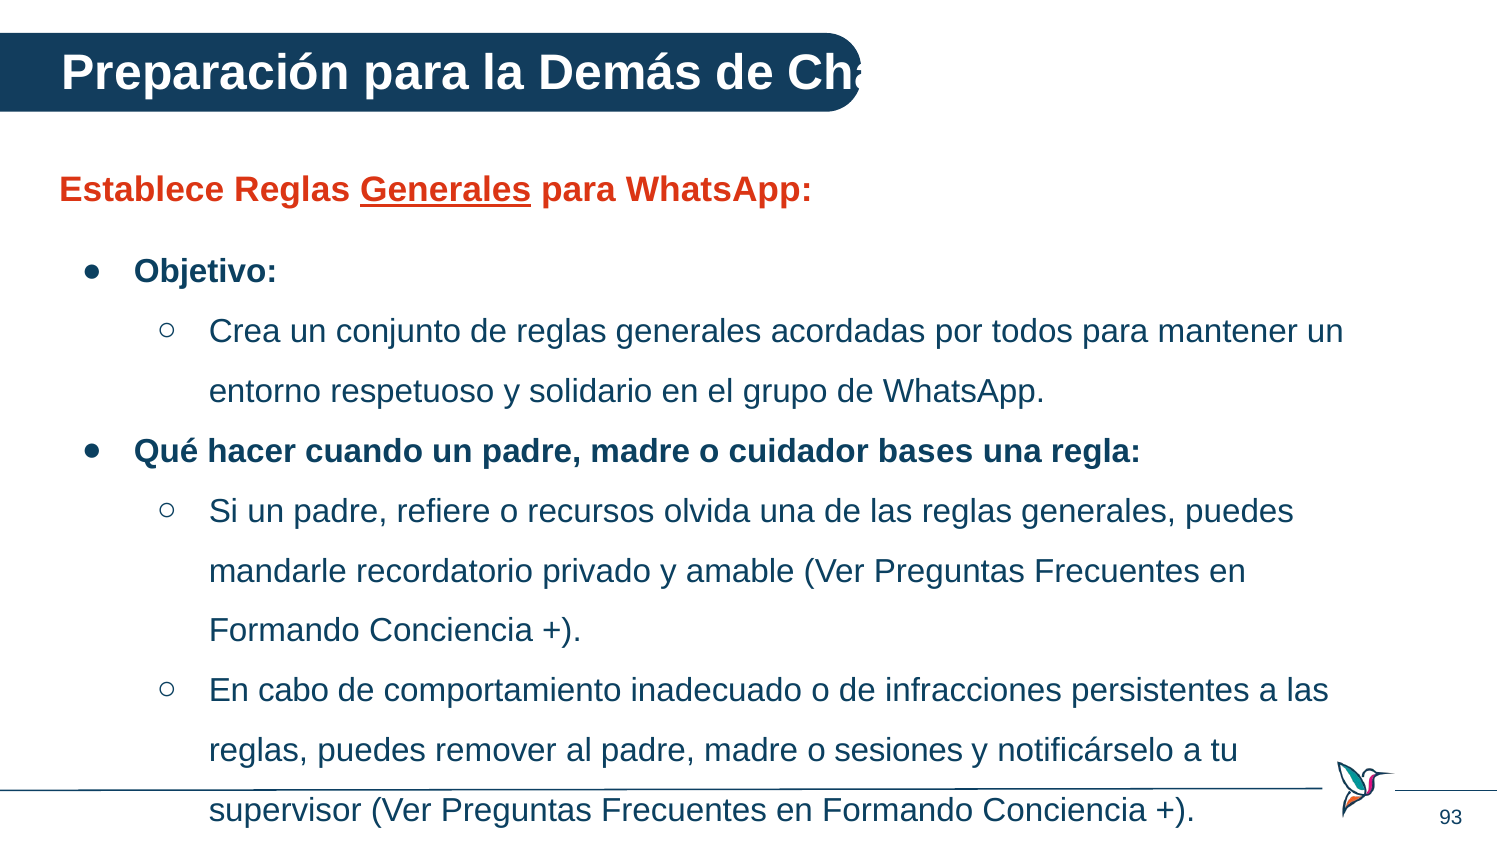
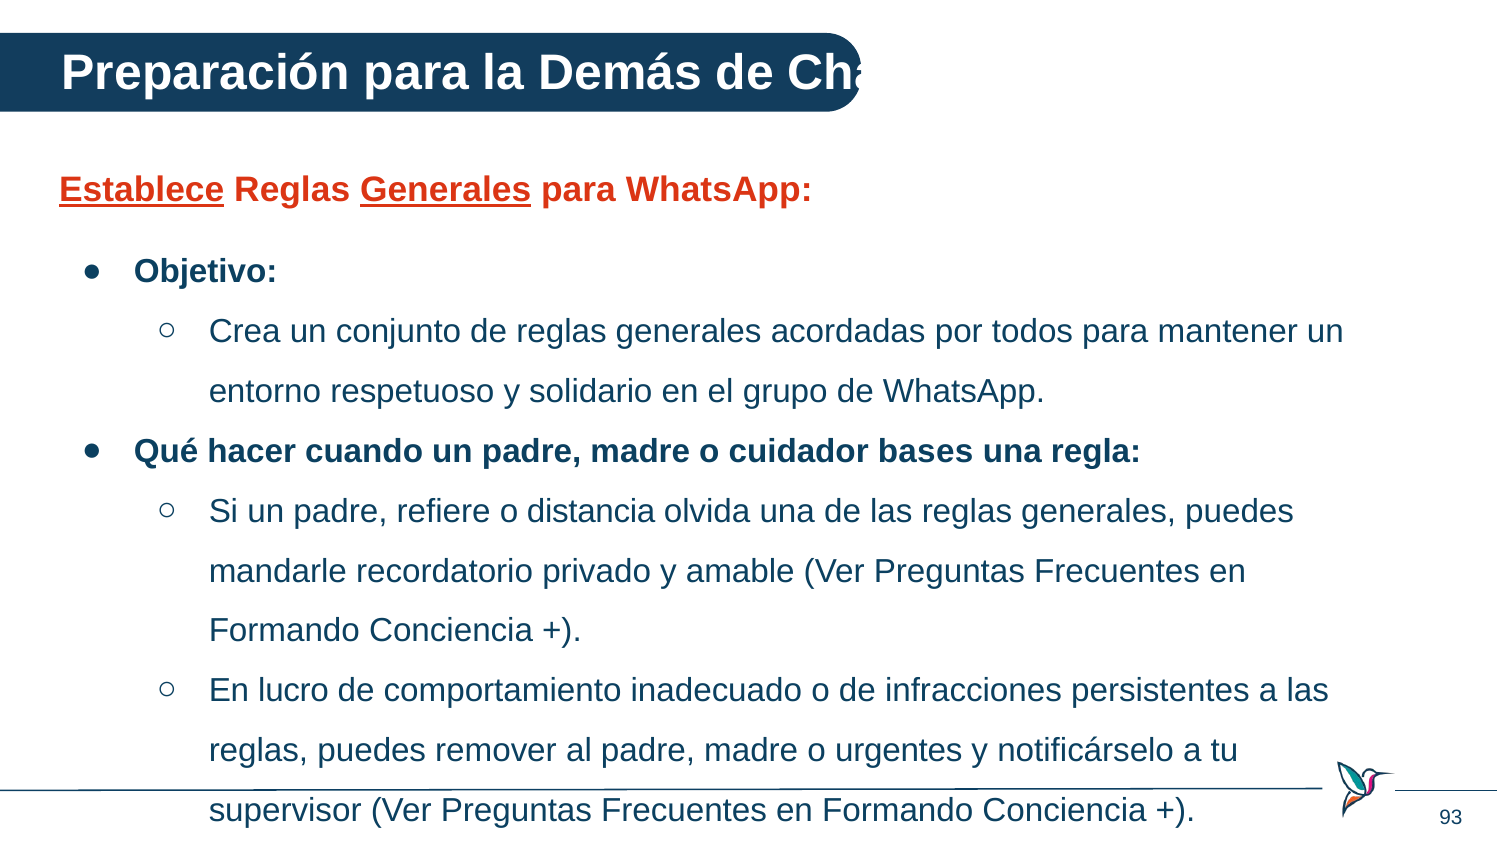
Establece underline: none -> present (142, 190)
recursos: recursos -> distancia (591, 511)
cabo: cabo -> lucro (294, 691)
sesiones: sesiones -> urgentes (899, 751)
